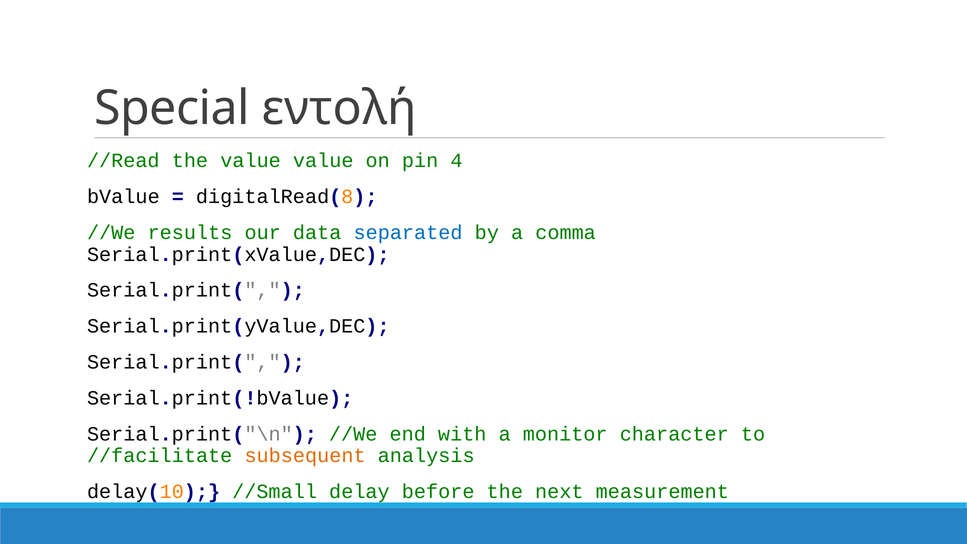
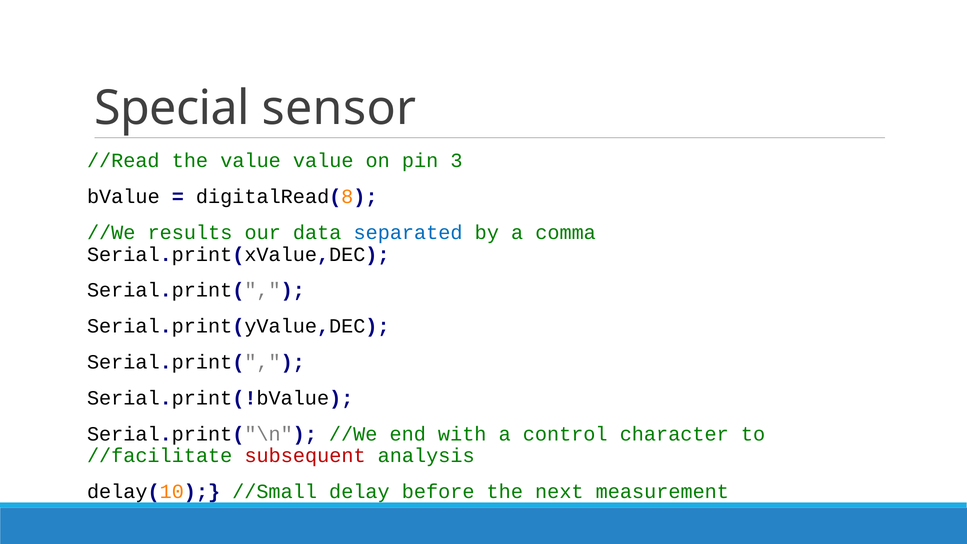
εντολή: εντολή -> sensor (339, 108)
4: 4 -> 3 (457, 161)
monitor: monitor -> control (565, 434)
subsequent colour: orange -> red (305, 456)
